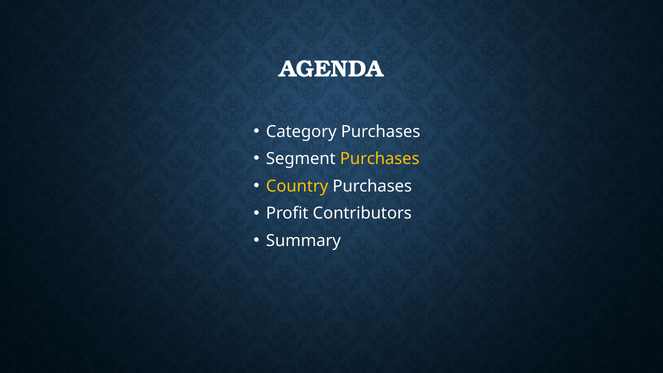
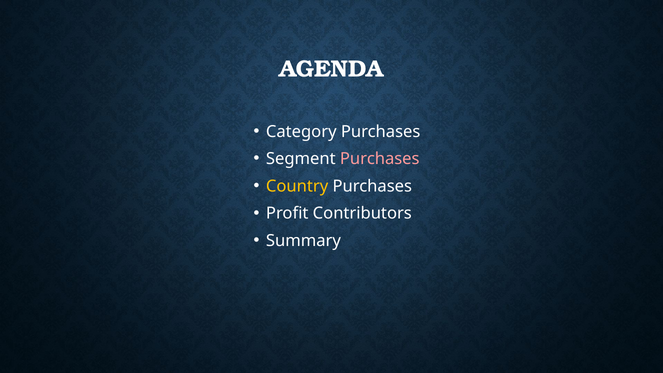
Purchases colour: yellow -> pink (380, 159)
